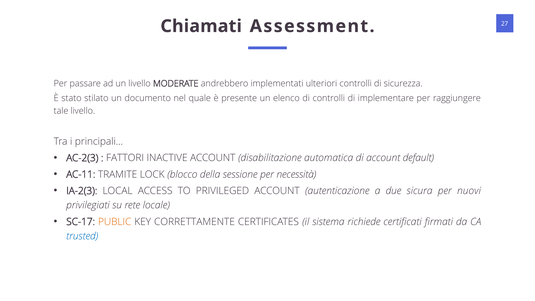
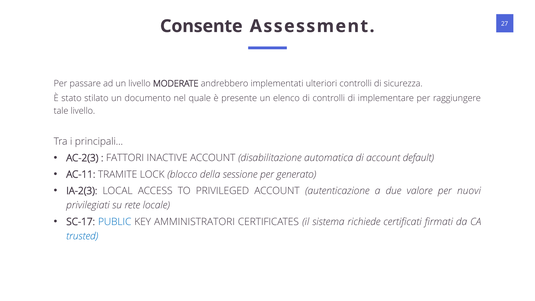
Chiamati: Chiamati -> Consente (201, 26)
necessità: necessità -> generato (296, 174)
sicura: sicura -> valore (420, 191)
PUBLIC colour: orange -> blue (115, 222)
CORRETTAMENTE: CORRETTAMENTE -> AMMINISTRATORI (194, 222)
